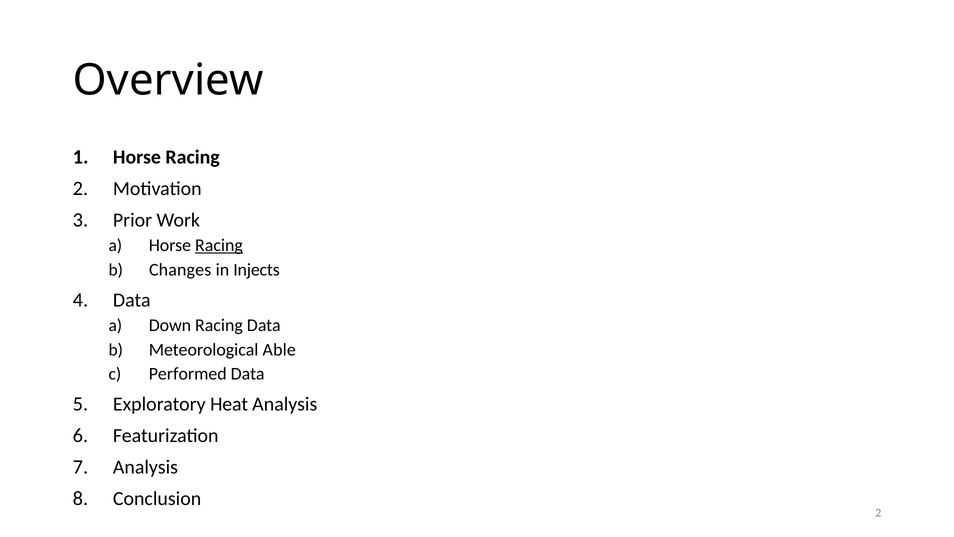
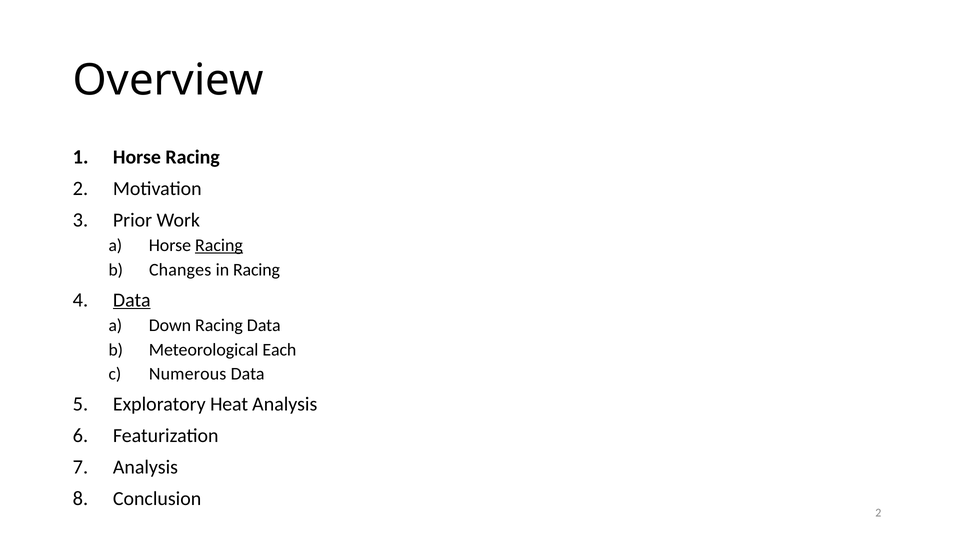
in Injects: Injects -> Racing (257, 270)
Data underline: none -> present (132, 300)
Able: Able -> Each (279, 349)
Performed: Performed -> Numerous (188, 374)
